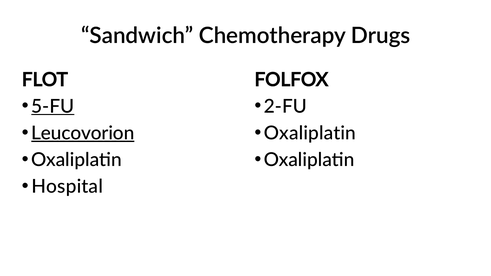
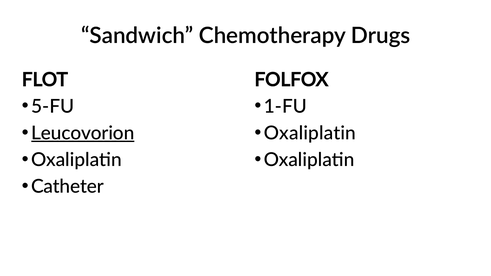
5-FU underline: present -> none (53, 106)
2-FU: 2-FU -> 1-FU (285, 106)
Hospital: Hospital -> Catheter (67, 187)
